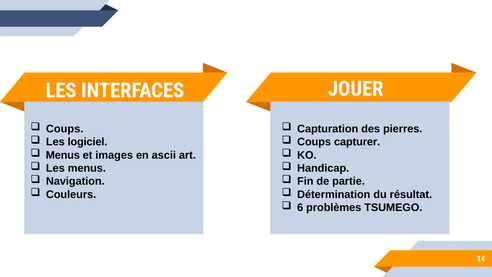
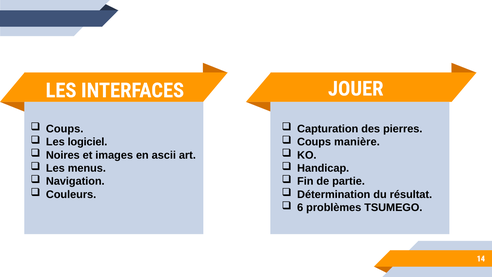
capturer: capturer -> manière (357, 142)
Menus: Menus -> Noires (63, 155)
